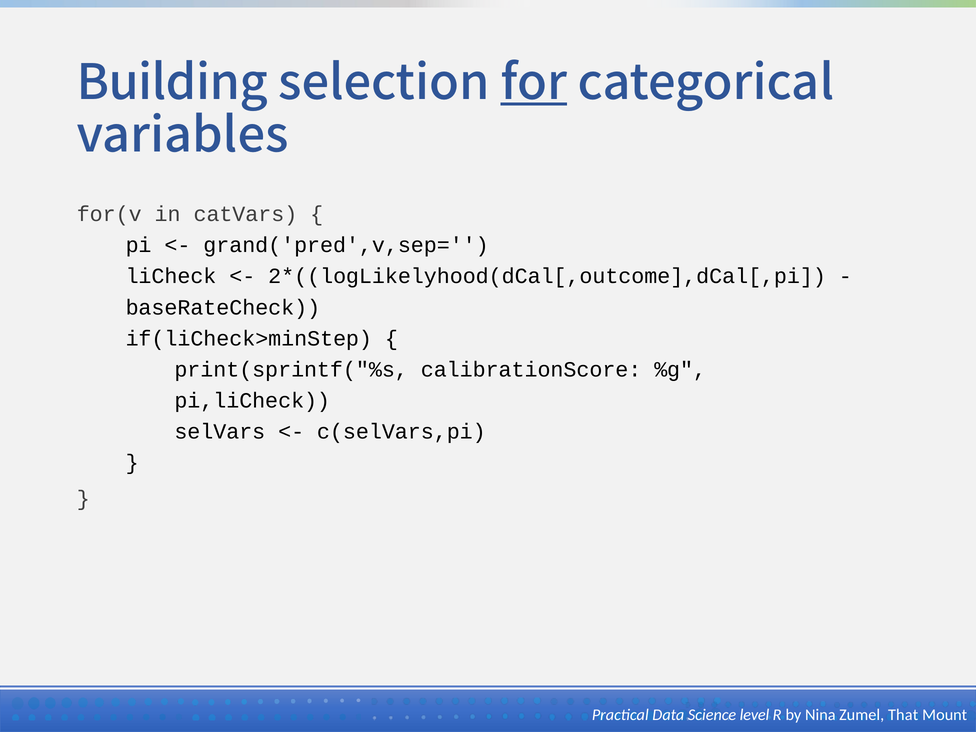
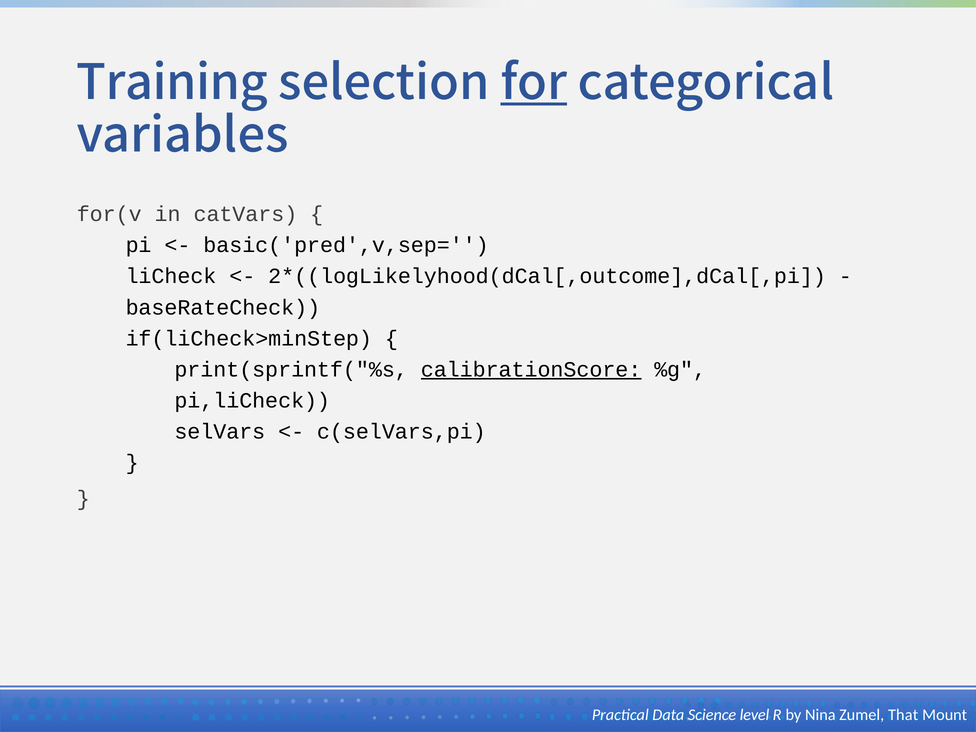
Building: Building -> Training (172, 83)
grand('pred',v,sep=: grand('pred',v,sep= -> basic('pred',v,sep= (346, 245)
calibrationScore underline: none -> present (531, 369)
